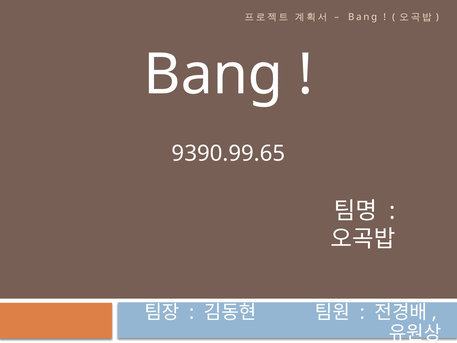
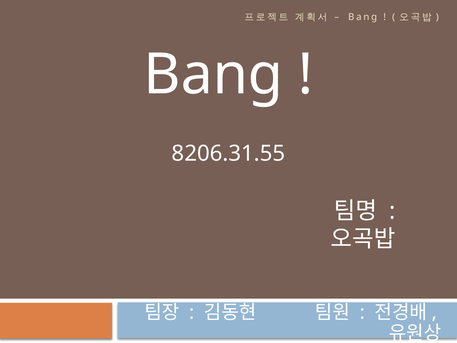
9390.99.65: 9390.99.65 -> 8206.31.55 (228, 153)
